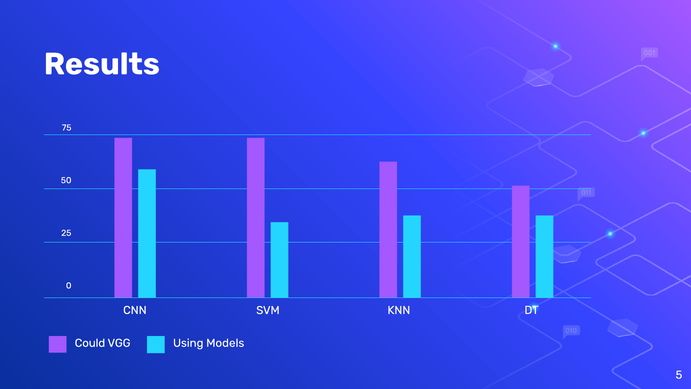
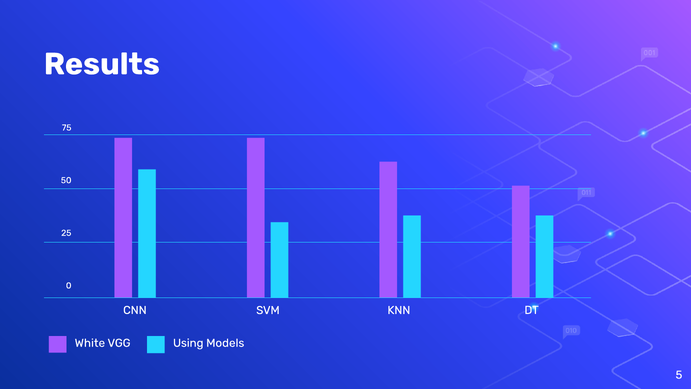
Could: Could -> White (90, 343)
